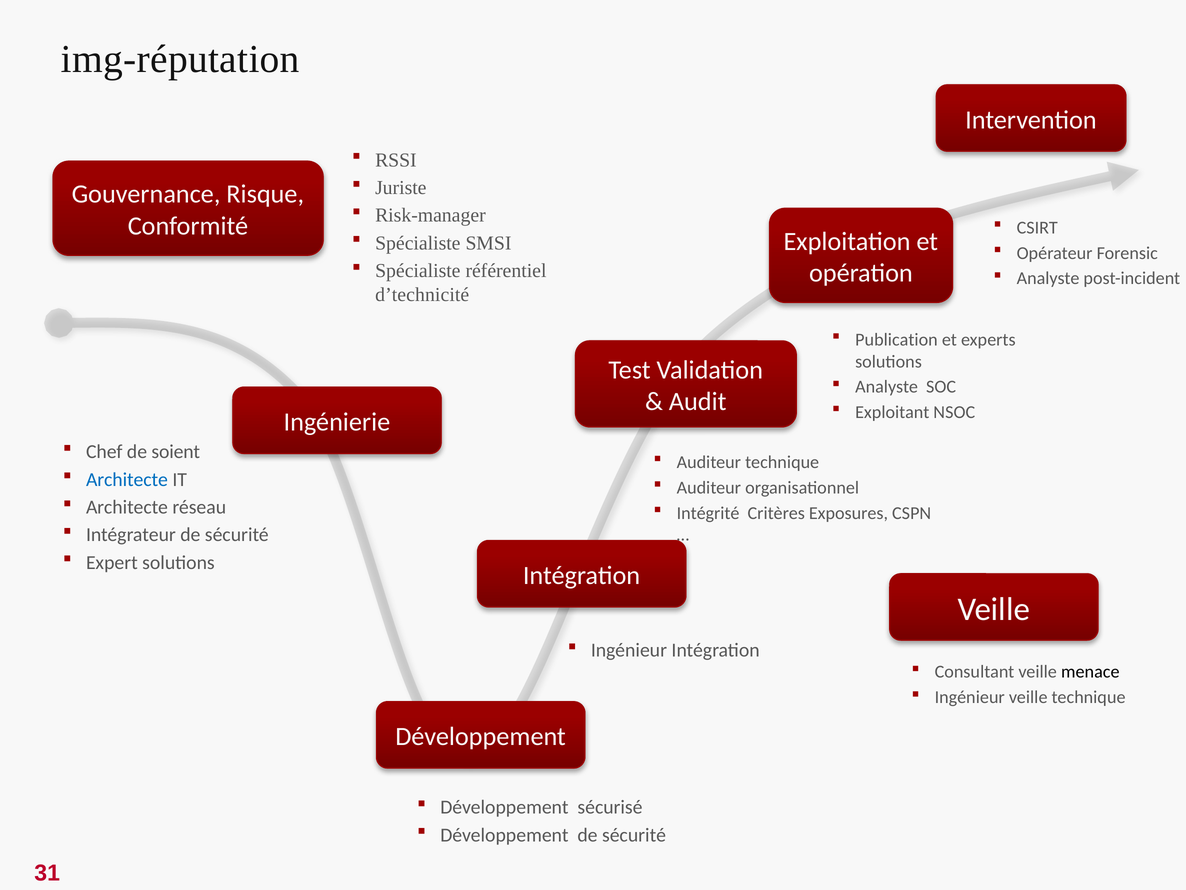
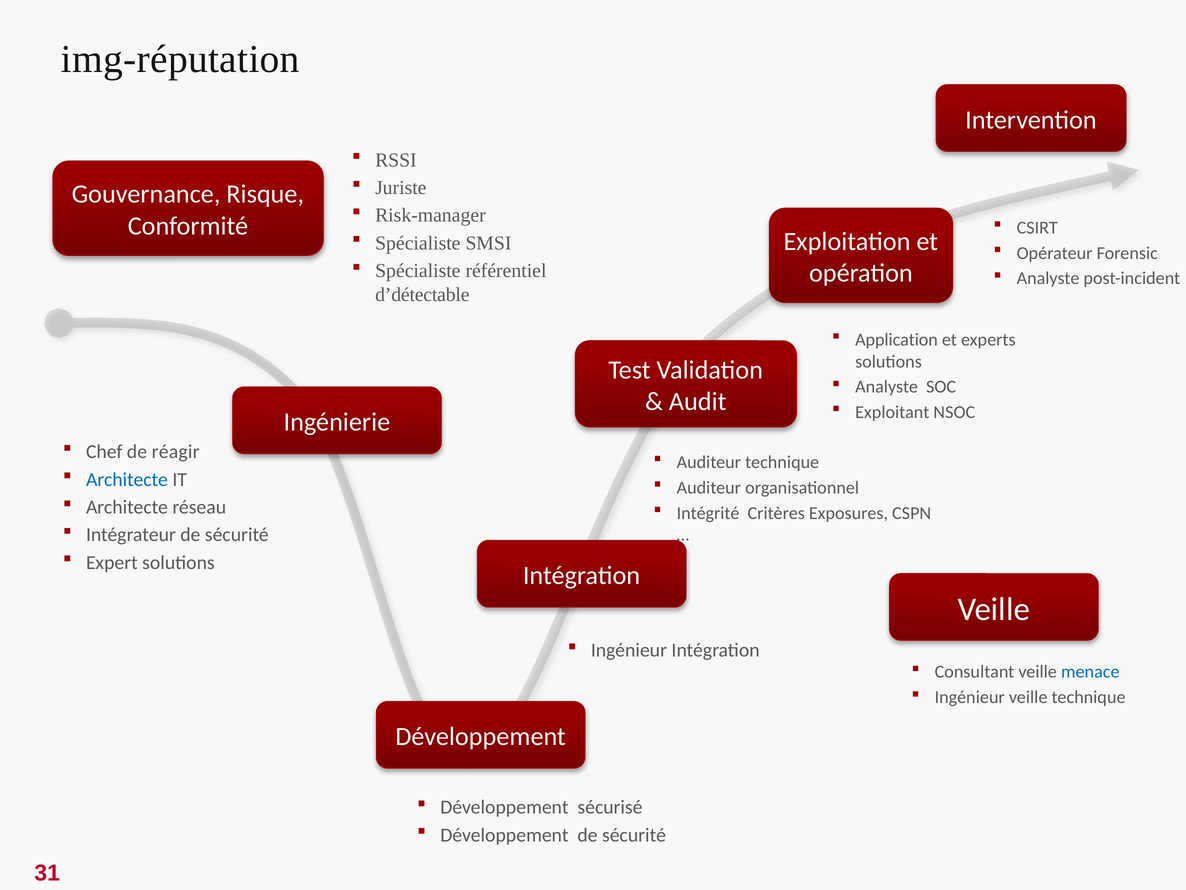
d’technicité: d’technicité -> d’détectable (422, 294)
Publication: Publication -> Application (897, 340)
soient: soient -> réagir (176, 452)
menace colour: black -> blue (1090, 672)
